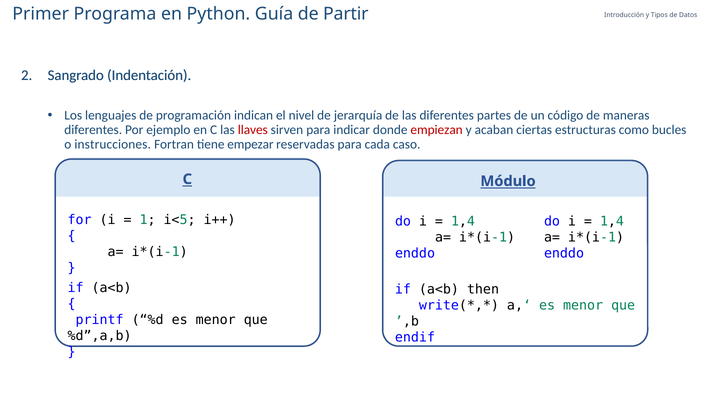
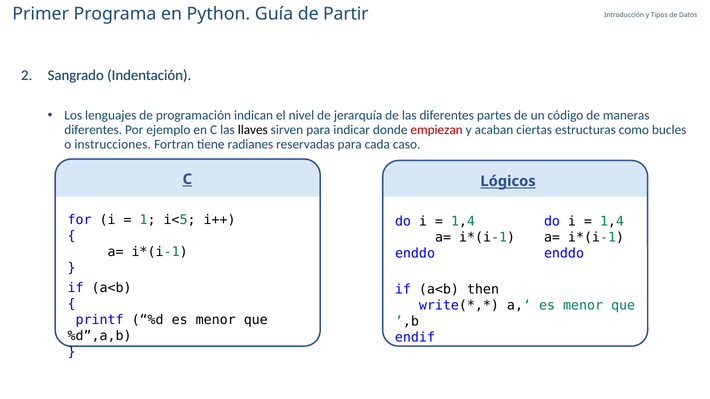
llaves colour: red -> black (253, 130)
empezar: empezar -> radianes (250, 144)
Módulo: Módulo -> Lógicos (508, 181)
